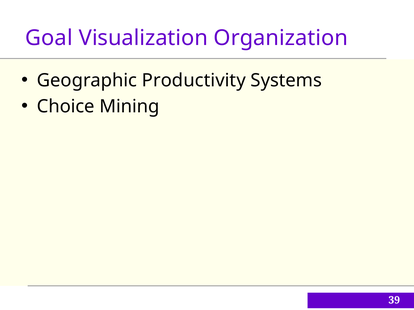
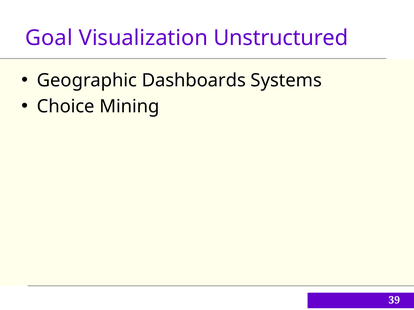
Organization: Organization -> Unstructured (281, 38)
Productivity: Productivity -> Dashboards (194, 81)
